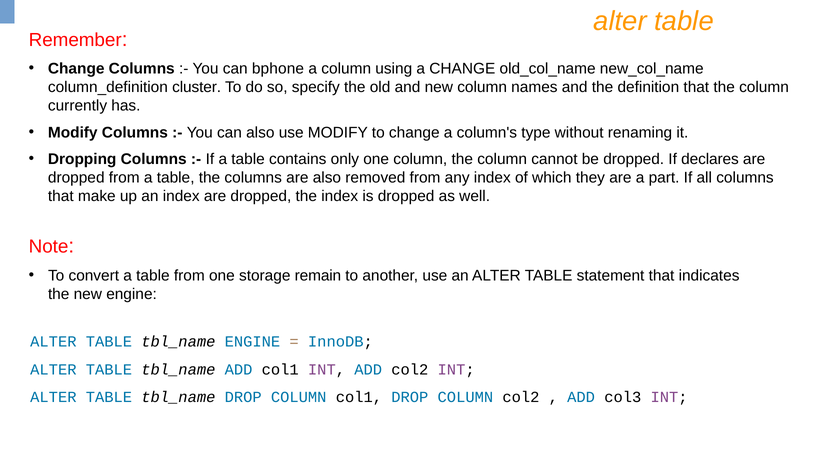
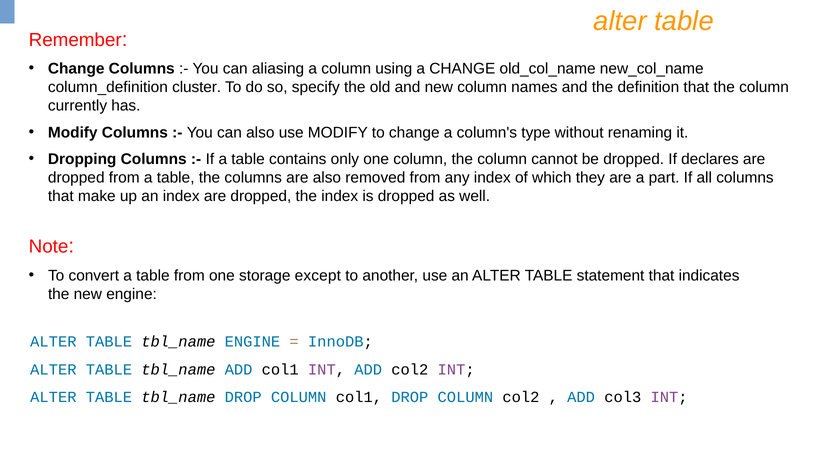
bphone: bphone -> aliasing (278, 69)
remain: remain -> except (318, 275)
